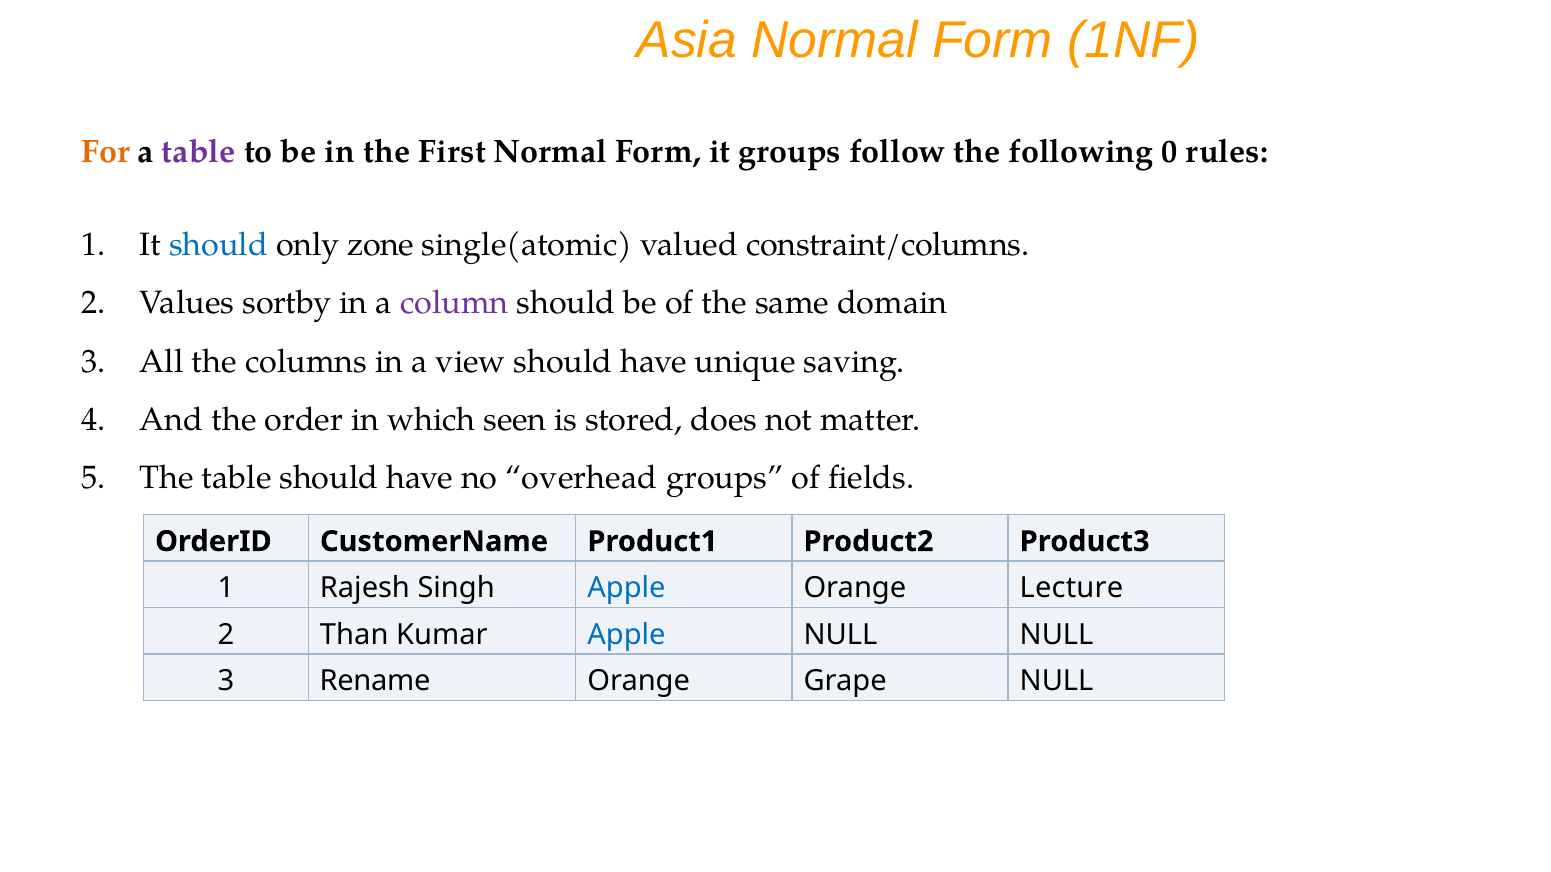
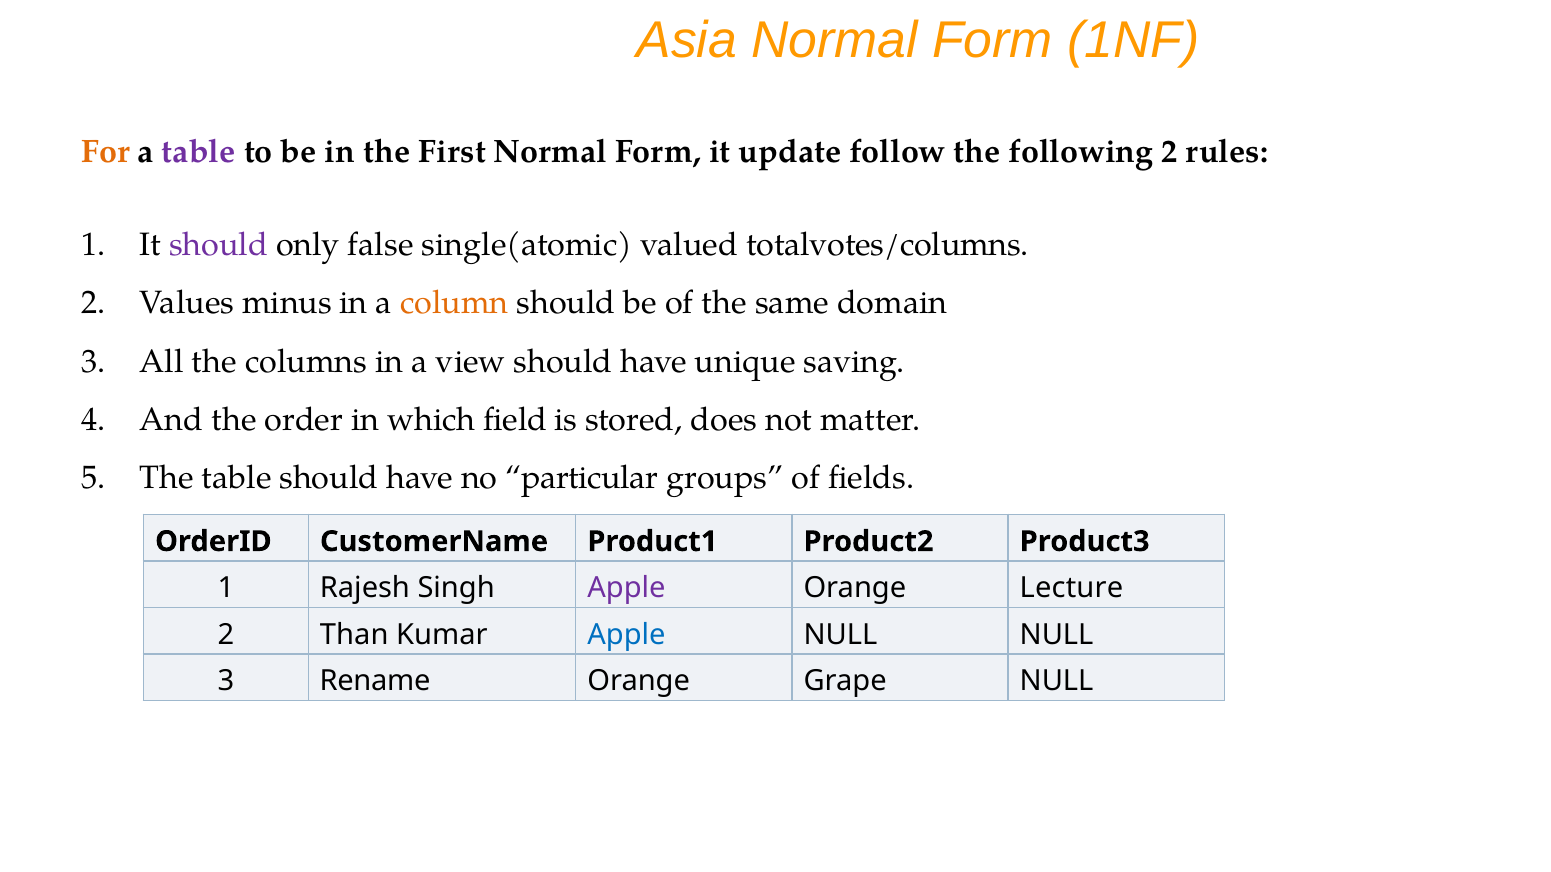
it groups: groups -> update (790, 152)
following 0: 0 -> 2 (1170, 152)
should colour: blue -> purple (219, 245)
zone: zone -> false (381, 245)
constraint/columns: constraint/columns -> totalvotes/columns (888, 245)
sortby: sortby -> minus (287, 303)
column colour: purple -> orange (454, 303)
seen: seen -> field (515, 420)
overhead: overhead -> particular (582, 478)
Apple colour: blue -> purple (626, 588)
